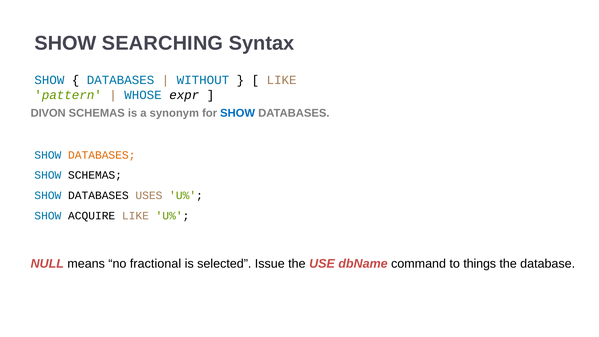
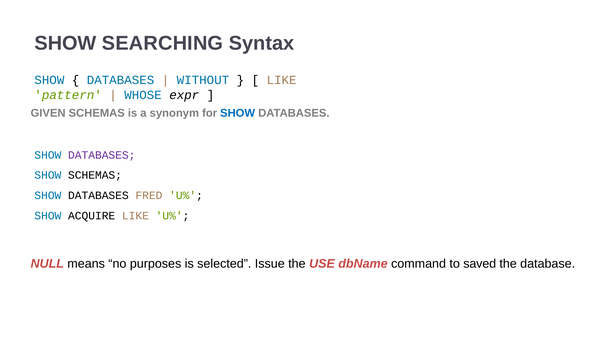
DIVON: DIVON -> GIVEN (48, 113)
DATABASES colour: orange -> purple (102, 155)
USES: USES -> FRED (149, 195)
fractional: fractional -> purposes (156, 264)
things: things -> saved (480, 264)
